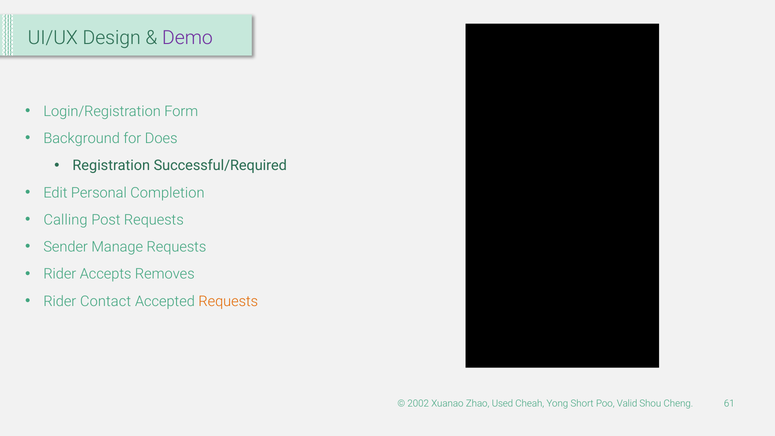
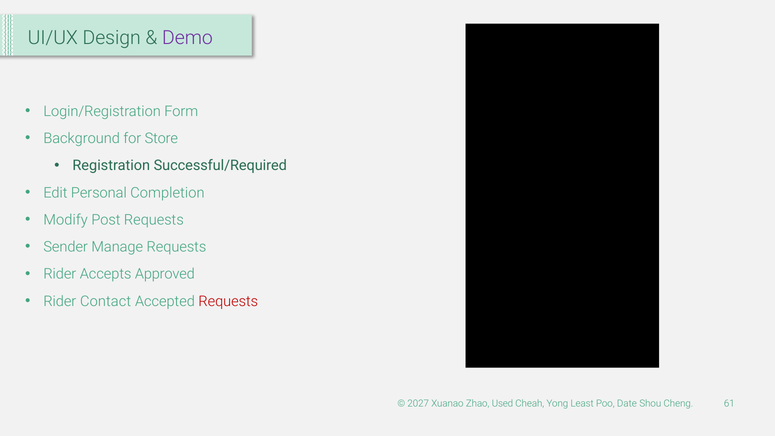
Does: Does -> Store (161, 138)
Calling: Calling -> Modify (66, 220)
Removes: Removes -> Approved (165, 274)
Requests colour: orange -> red (228, 301)
2002: 2002 -> 2027 (418, 404)
Short: Short -> Least (582, 404)
Valid: Valid -> Date (627, 404)
